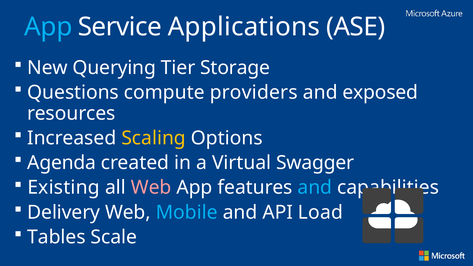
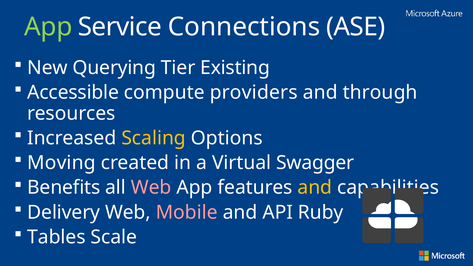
App colour: light blue -> light green (48, 27)
Applications: Applications -> Connections (244, 27)
Storage: Storage -> Existing (235, 68)
Questions: Questions -> Accessible (73, 93)
exposed: exposed -> through (380, 93)
Agenda: Agenda -> Moving (61, 163)
Existing: Existing -> Benefits (64, 188)
and colour: light blue -> yellow (315, 188)
Mobile colour: light blue -> pink (187, 212)
Load: Load -> Ruby (321, 212)
